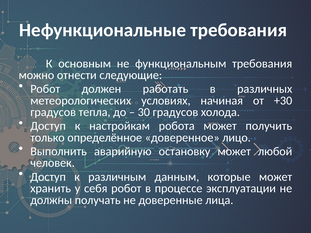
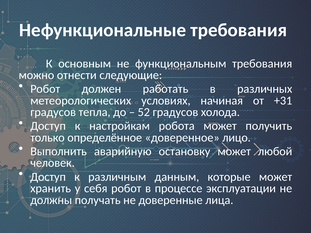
+30: +30 -> +31 (283, 101)
30: 30 -> 52 (144, 112)
